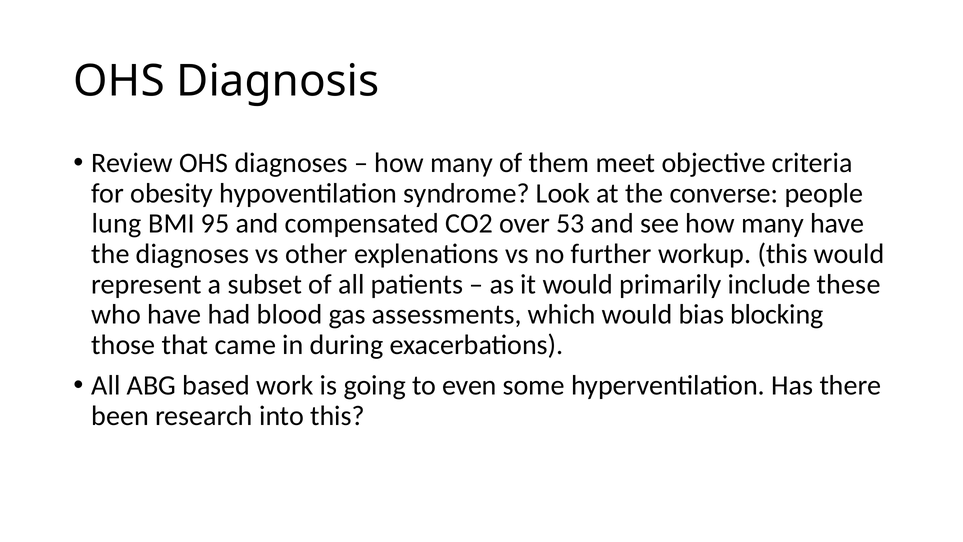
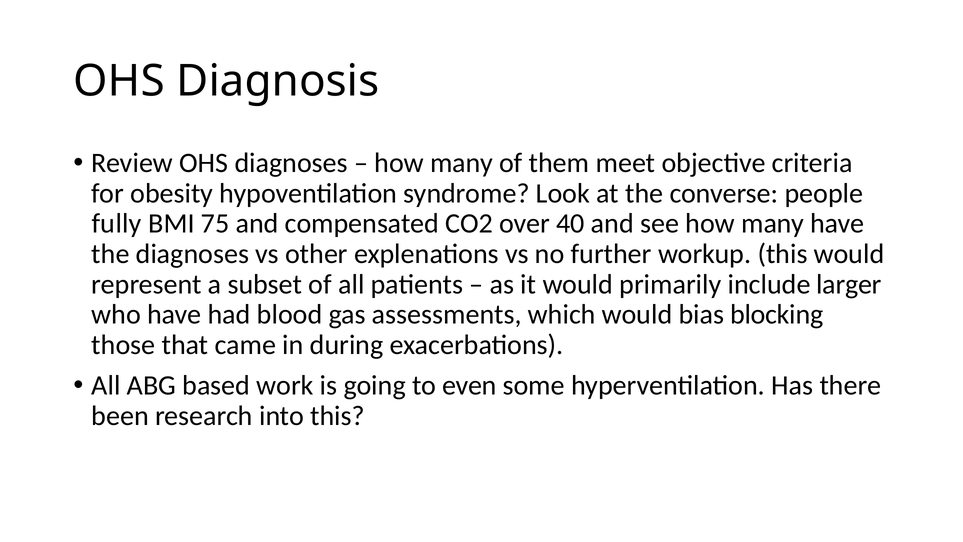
lung: lung -> fully (117, 223)
95: 95 -> 75 (215, 223)
53: 53 -> 40 (570, 223)
these: these -> larger (849, 284)
